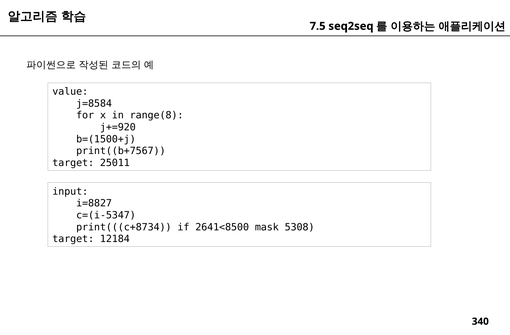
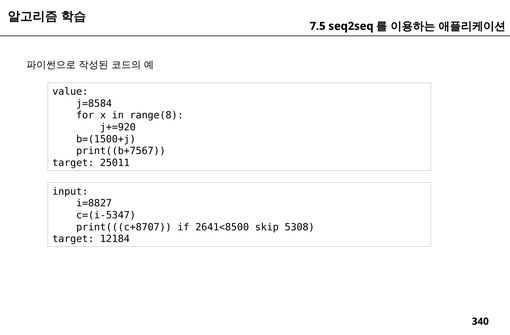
print(((c+8734: print(((c+8734 -> print(((c+8707 (124, 227)
mask: mask -> skip (267, 227)
